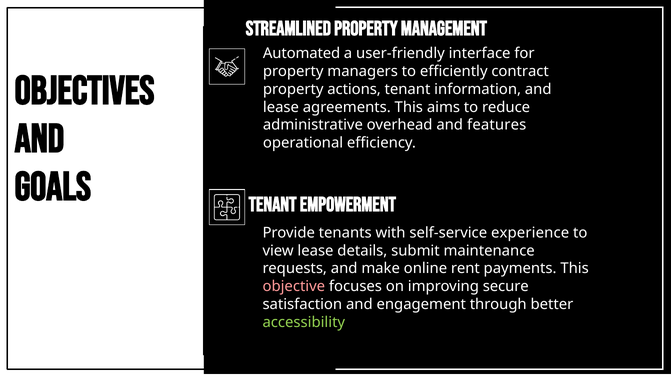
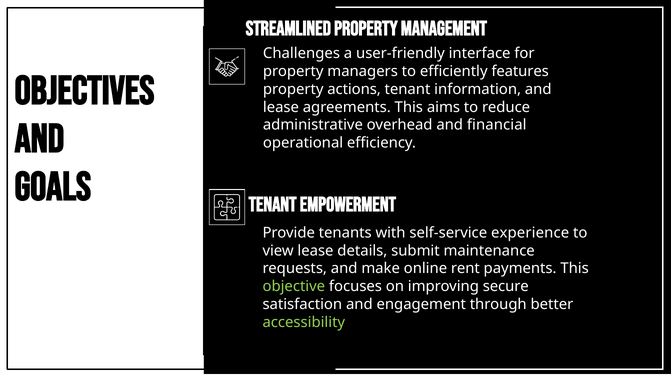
Automated: Automated -> Challenges (302, 54)
contract: contract -> features (520, 71)
features: features -> financial (497, 125)
objective colour: pink -> light green (294, 287)
